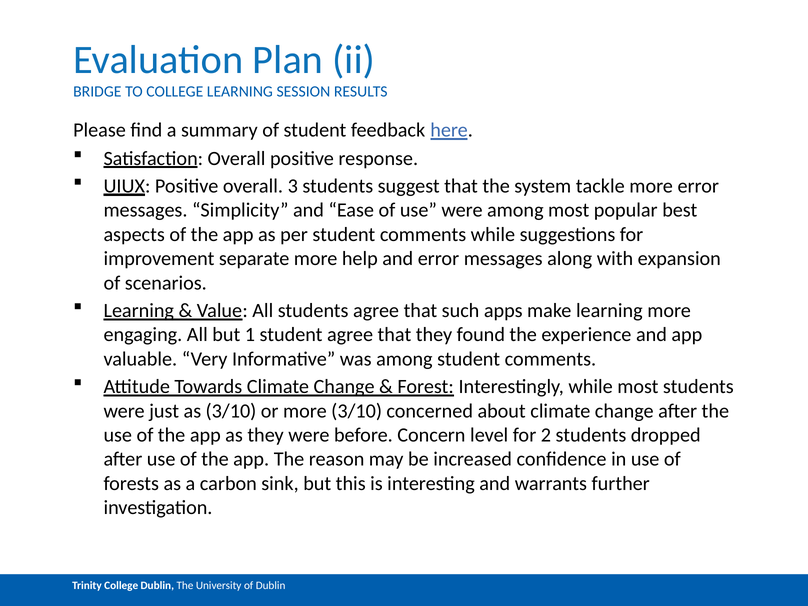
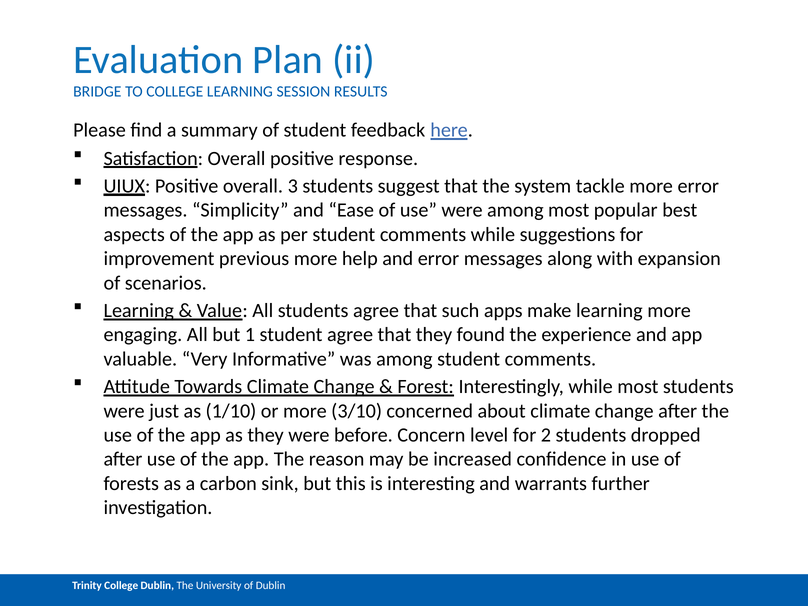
separate: separate -> previous (254, 259)
as 3/10: 3/10 -> 1/10 (231, 411)
